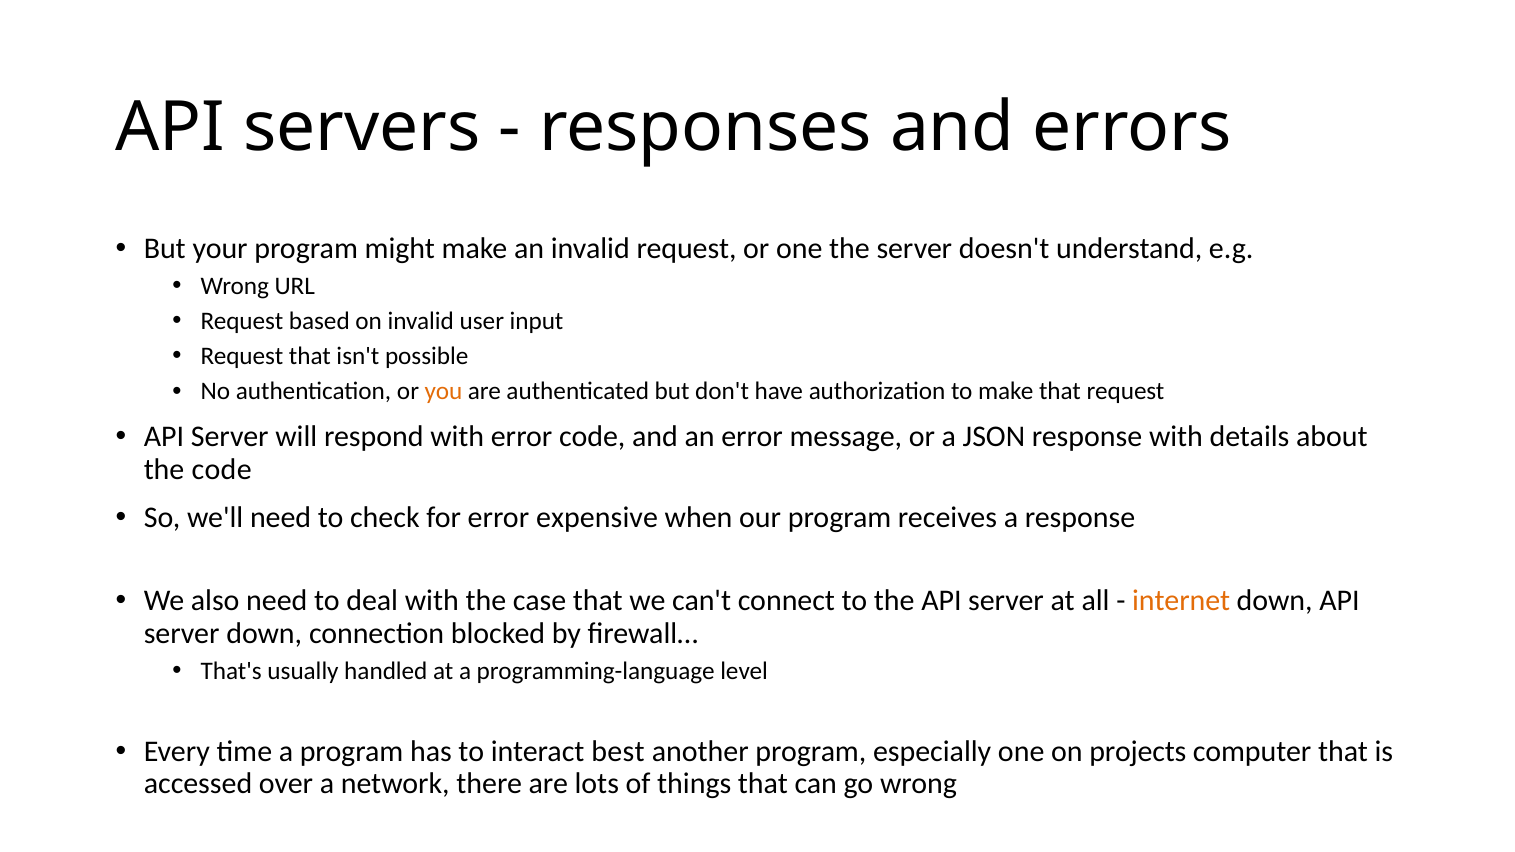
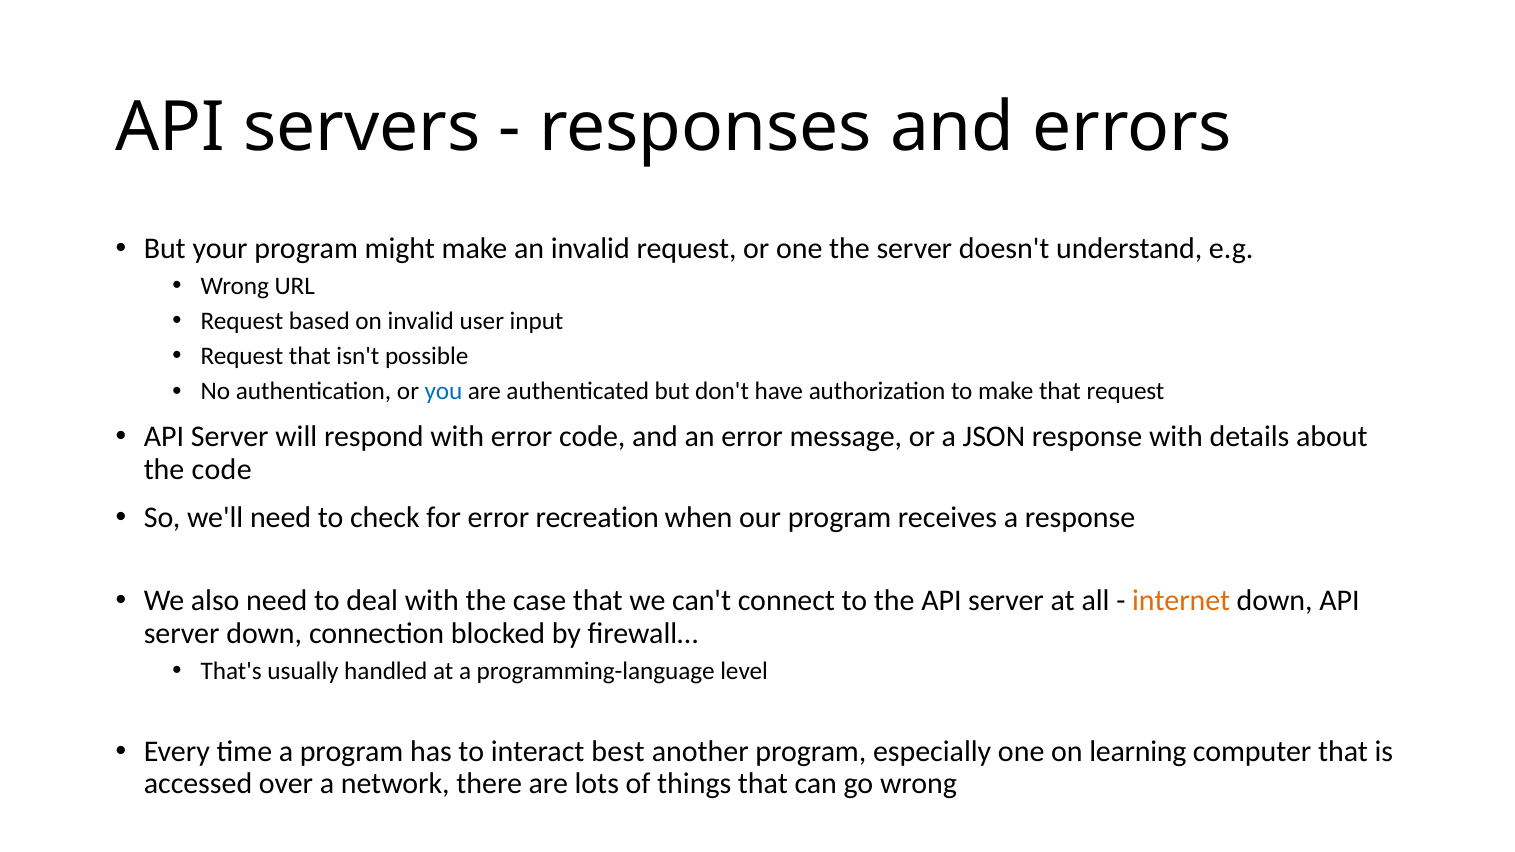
you colour: orange -> blue (443, 392)
expensive: expensive -> recreation (597, 518)
projects: projects -> learning (1138, 752)
